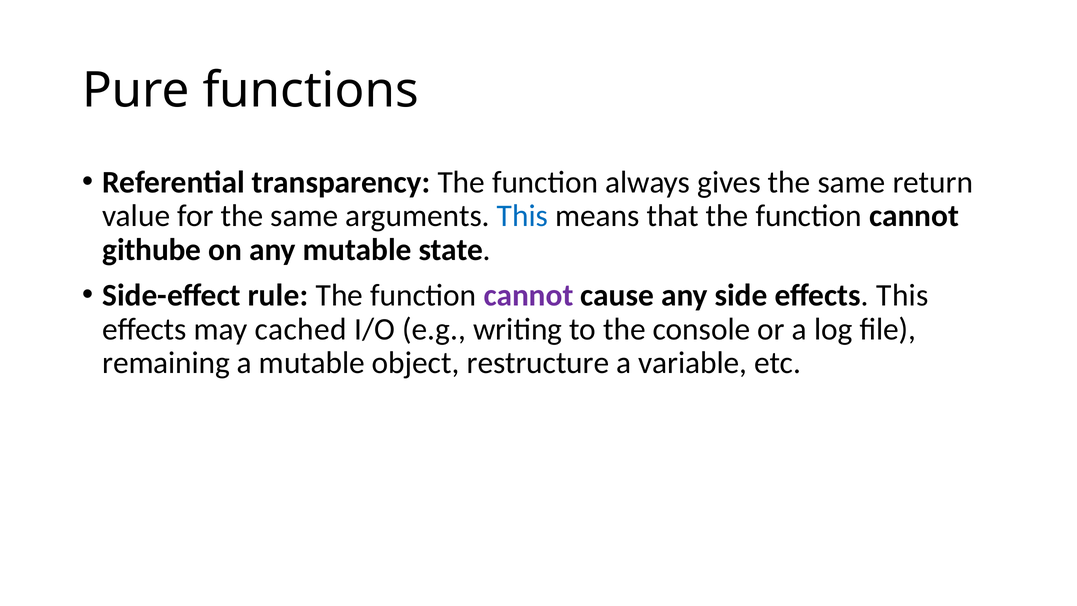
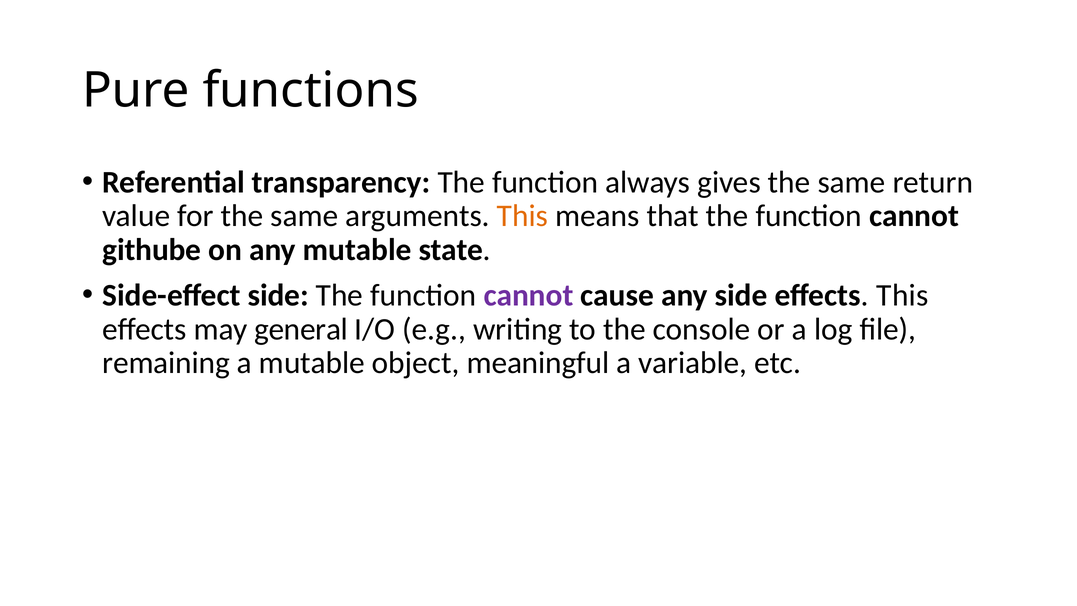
This colour: blue -> orange (522, 216)
Side-effect rule: rule -> side (278, 295)
cached: cached -> general (301, 329)
restructure: restructure -> meaningful (538, 363)
